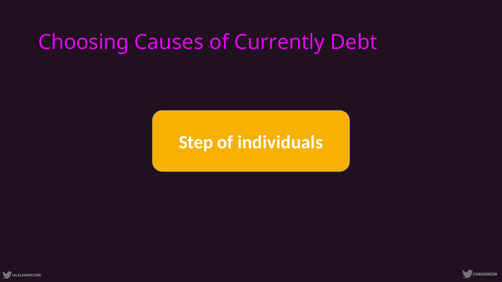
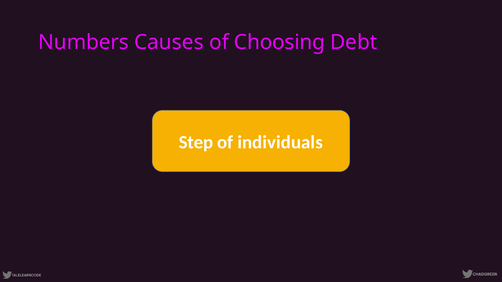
Choosing: Choosing -> Numbers (84, 42)
Currently: Currently -> Choosing (280, 42)
